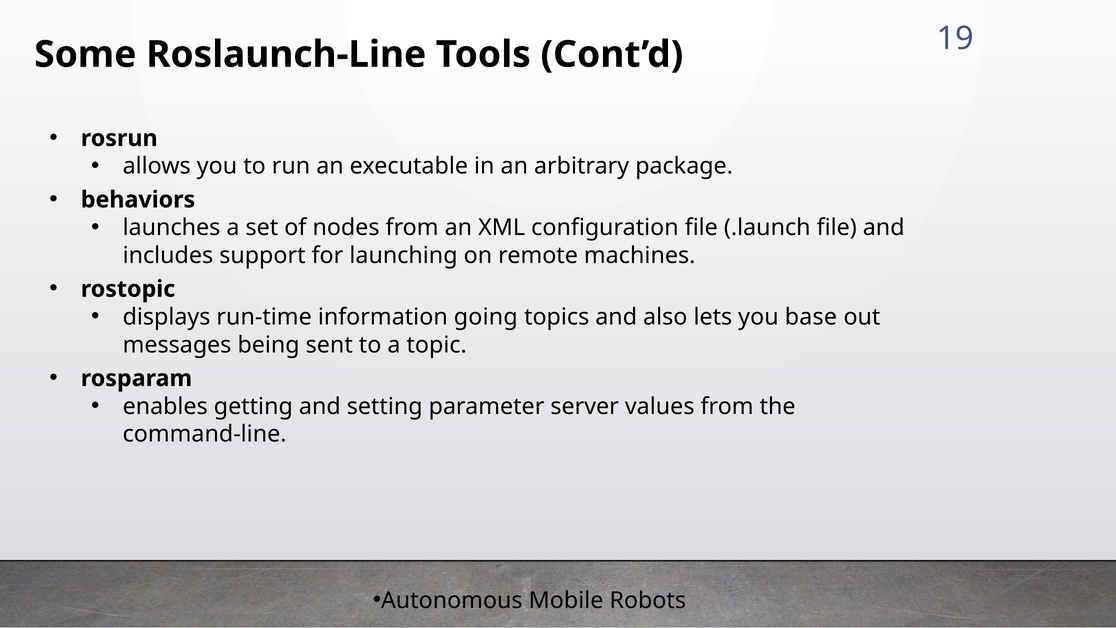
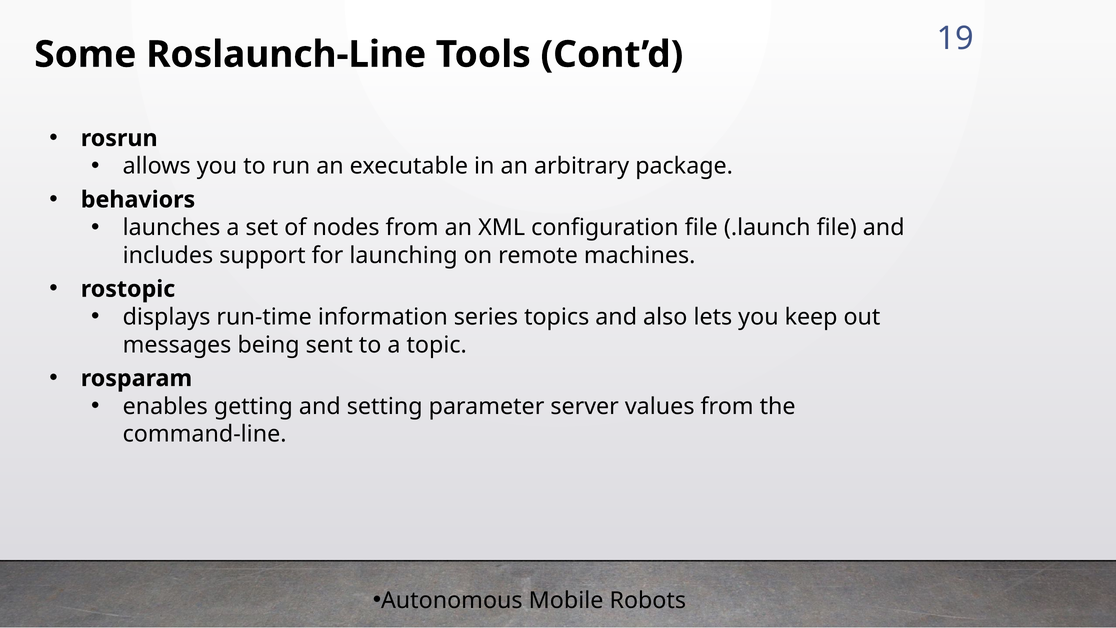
going: going -> series (486, 317)
base: base -> keep (811, 317)
